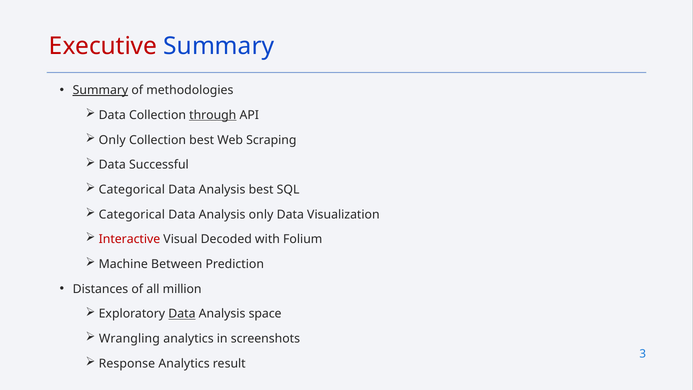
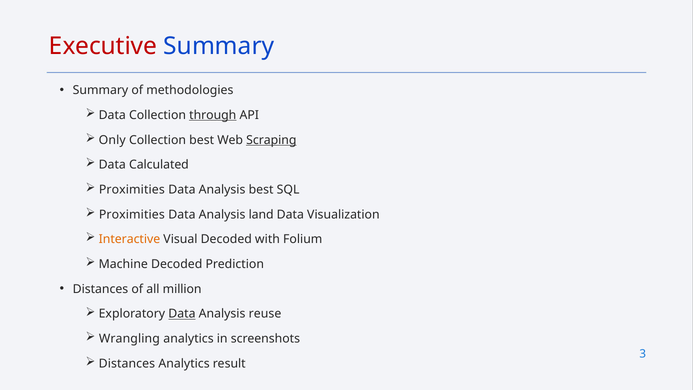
Summary underline: present -> none (100, 90)
Scraping underline: none -> present (271, 140)
Successful: Successful -> Calculated (159, 165)
Categorical: Categorical -> Proximities (132, 190)
Categorical: Categorical -> Proximities (132, 214)
Analysis only: only -> land (261, 214)
Interactive colour: red -> orange (129, 239)
Machine Between: Between -> Decoded (177, 264)
space: space -> reuse (265, 314)
Response: Response -> Distances (127, 363)
